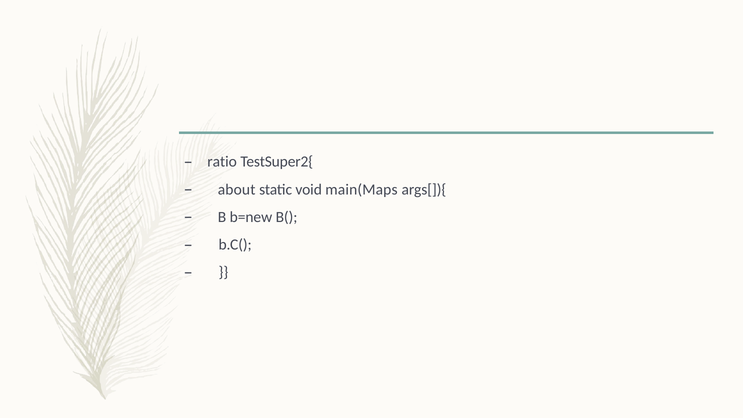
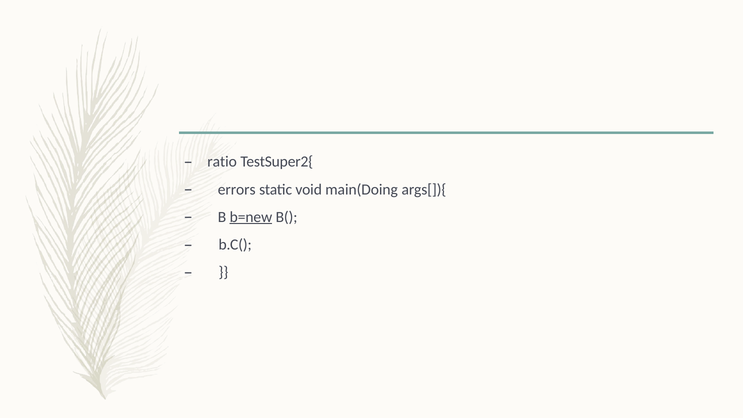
about: about -> errors (237, 189)
main(Maps: main(Maps -> main(Doing (362, 189)
b=new underline: none -> present (251, 217)
